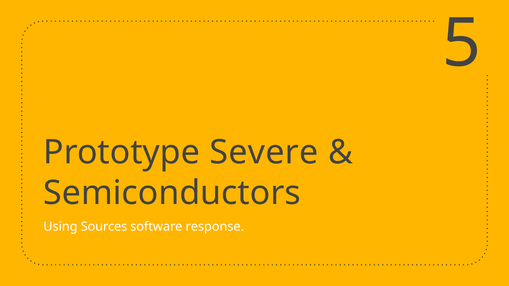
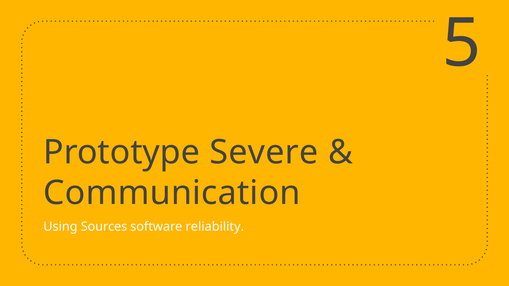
Semiconductors: Semiconductors -> Communication (172, 193)
response: response -> reliability (215, 227)
